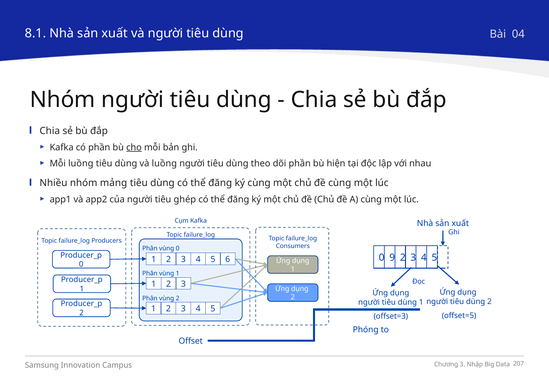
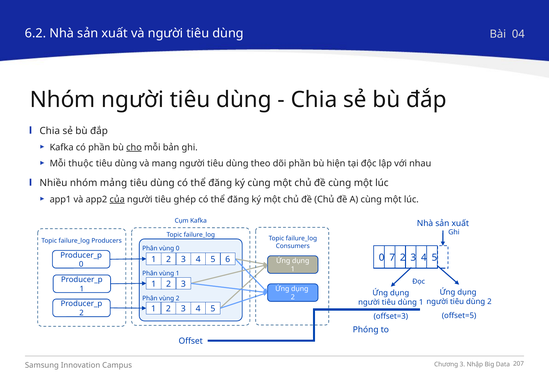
8.1: 8.1 -> 6.2 (36, 33)
Mỗi luồng: luồng -> thuộc (81, 164)
và luồng: luồng -> mang (164, 164)
của underline: none -> present (117, 199)
9: 9 -> 7 (392, 258)
